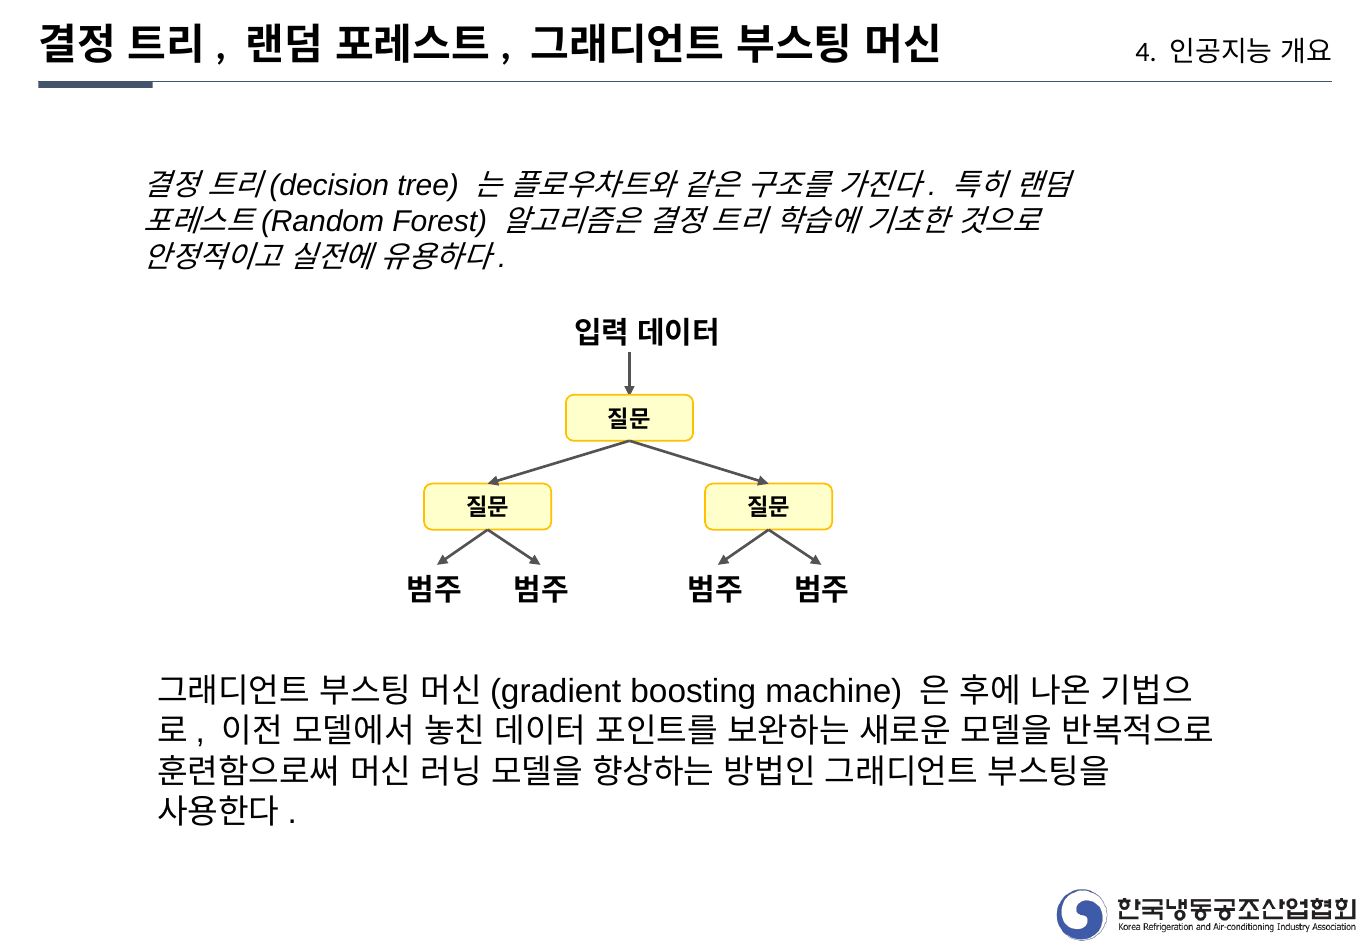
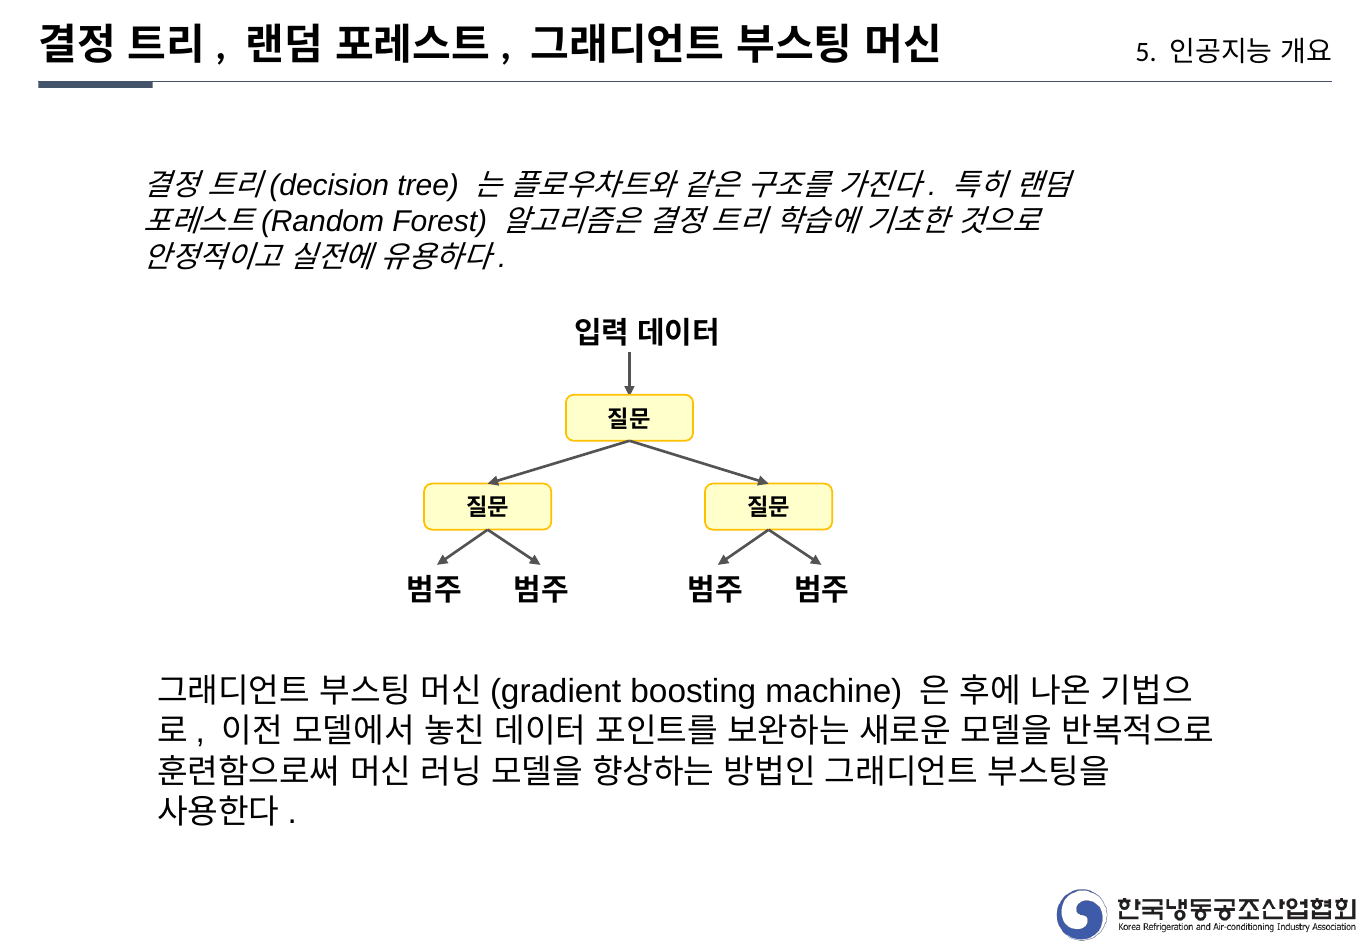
4: 4 -> 5 (1146, 52)
